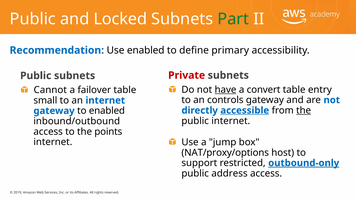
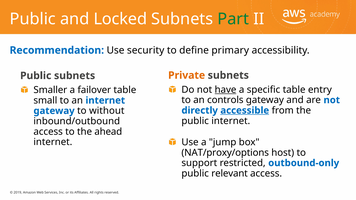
Use enabled: enabled -> security (146, 50)
Private colour: red -> orange (187, 75)
convert: convert -> specific (264, 90)
Cannot: Cannot -> Smaller (50, 90)
the underline: present -> none (304, 111)
to enabled: enabled -> without (107, 111)
points: points -> ahead (108, 132)
outbound-only underline: present -> none (304, 163)
address: address -> relevant (230, 174)
